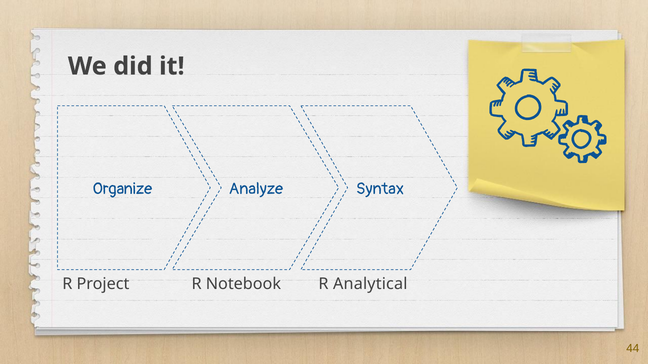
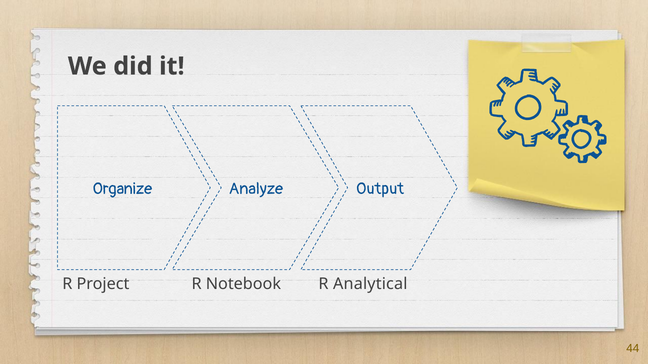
Syntax: Syntax -> Output (380, 189)
